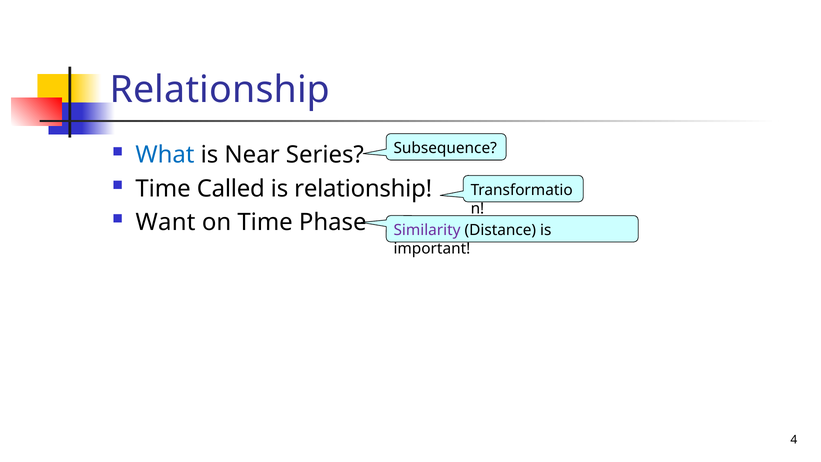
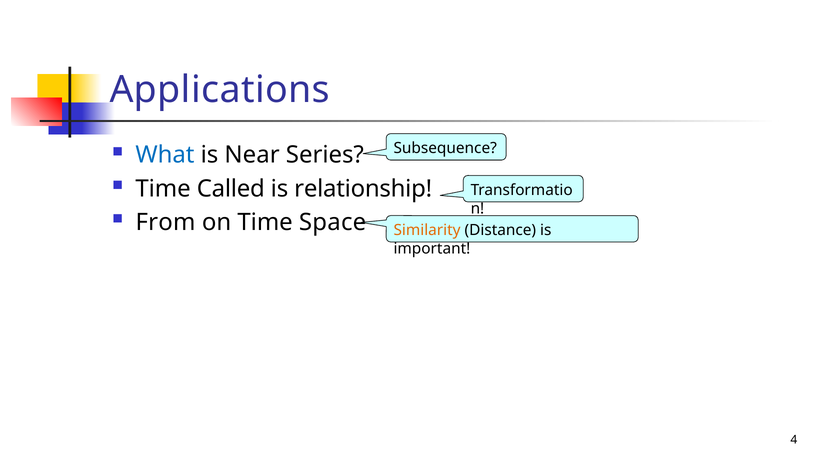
Relationship: Relationship -> Applications (220, 90)
Want: Want -> From (166, 222)
Phase: Phase -> Space (333, 222)
Similarity colour: purple -> orange (427, 230)
